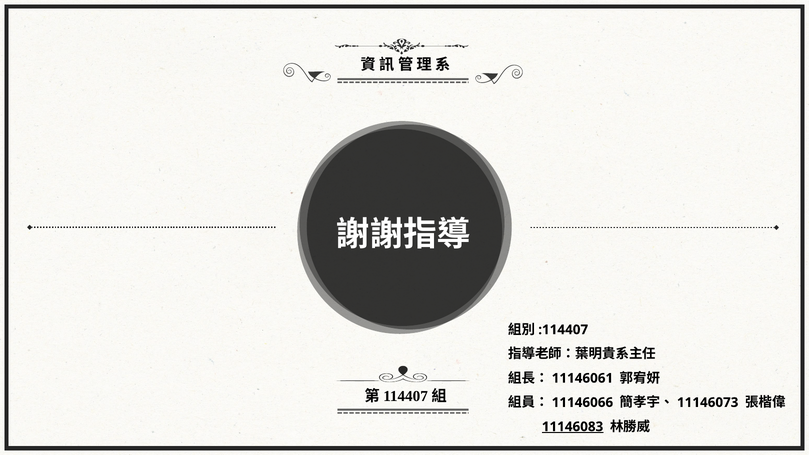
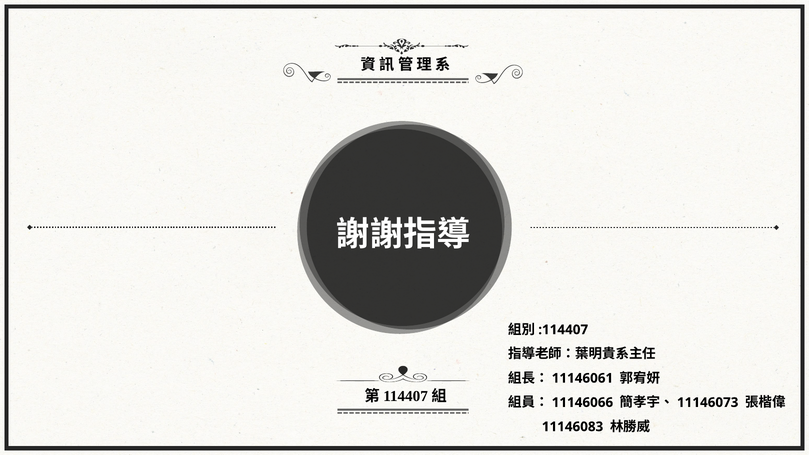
11146083 underline: present -> none (573, 427)
